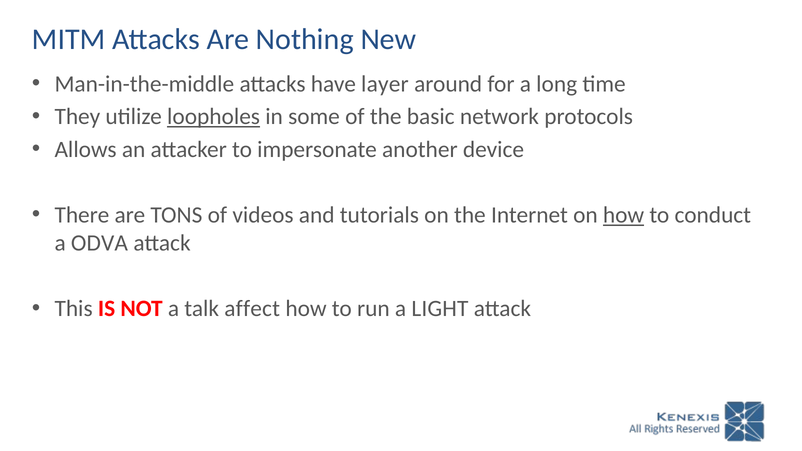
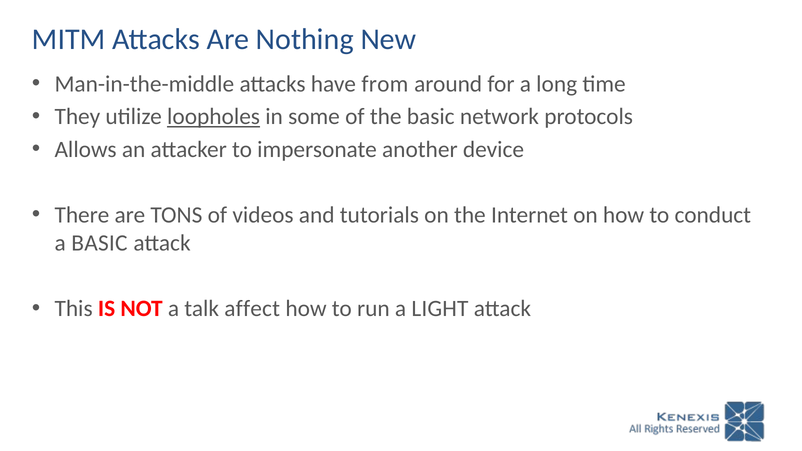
layer: layer -> from (385, 84)
how underline: present -> none (624, 215)
a ODVA: ODVA -> BASIC (99, 243)
